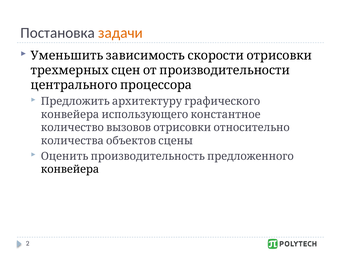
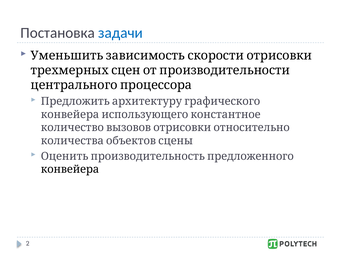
задачи colour: orange -> blue (121, 33)
